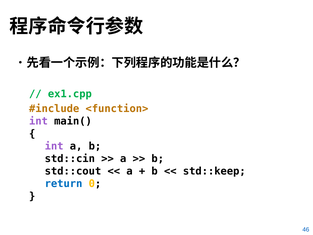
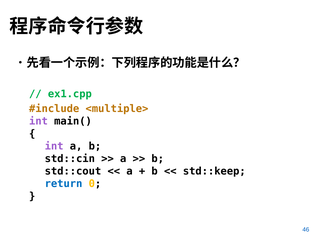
<function>: <function> -> <multiple> (117, 108)
